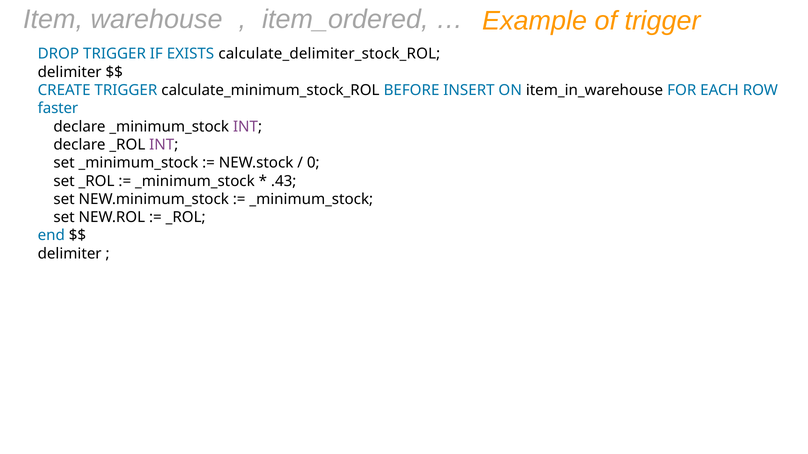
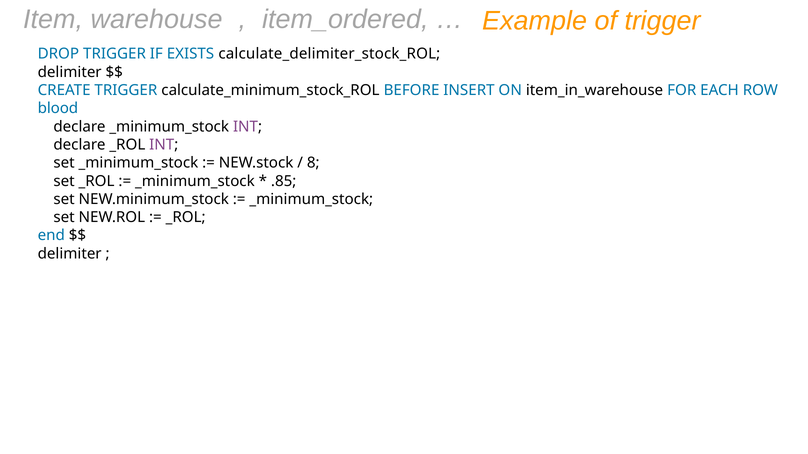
faster: faster -> blood (58, 109)
0: 0 -> 8 (313, 163)
.43: .43 -> .85 (284, 181)
